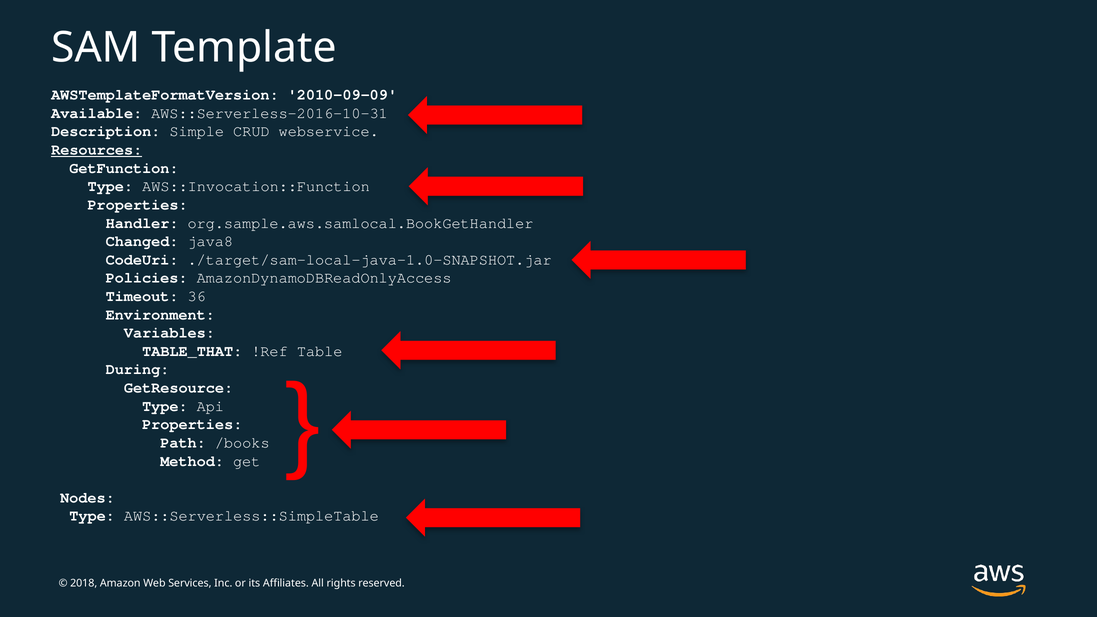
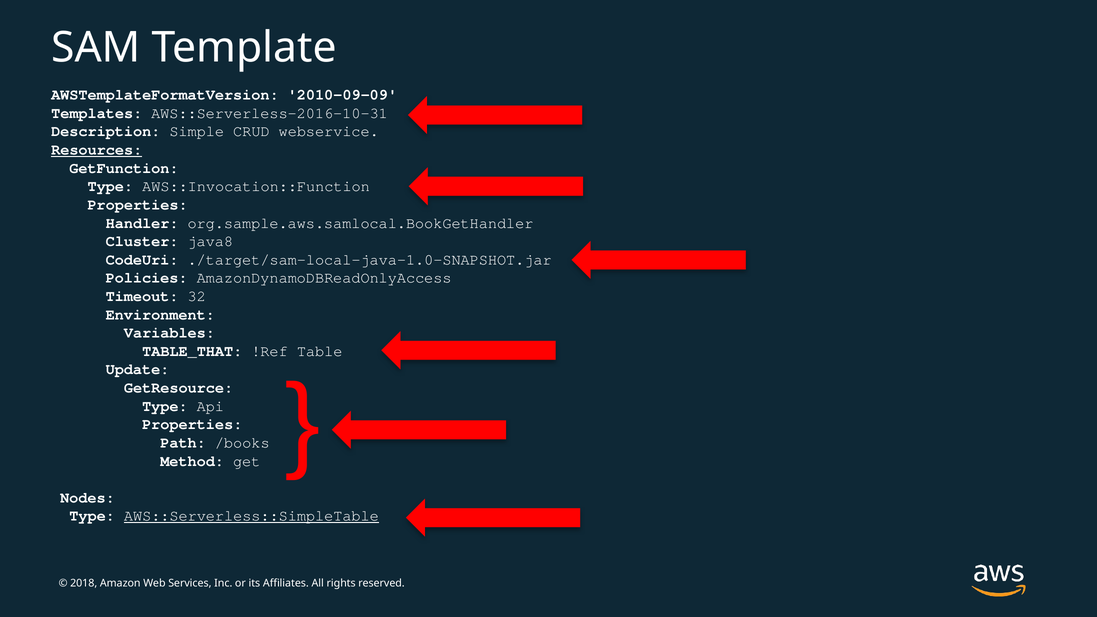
Available: Available -> Templates (97, 113)
Changed: Changed -> Cluster (142, 241)
36: 36 -> 32 (197, 296)
During: During -> Update (138, 370)
AWS::Serverless::SimpleTable underline: none -> present (251, 516)
